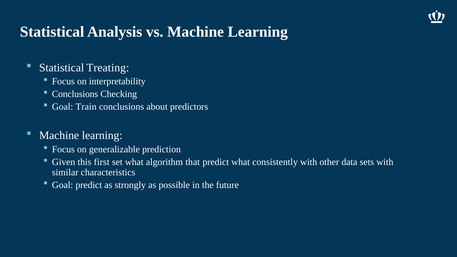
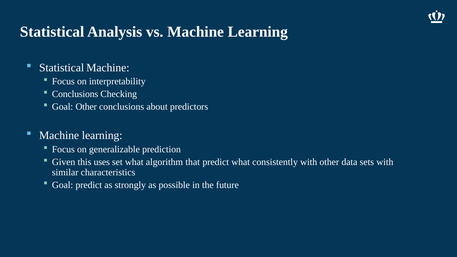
Statistical Treating: Treating -> Machine (108, 68)
Goal Train: Train -> Other (86, 107)
first: first -> uses (102, 162)
